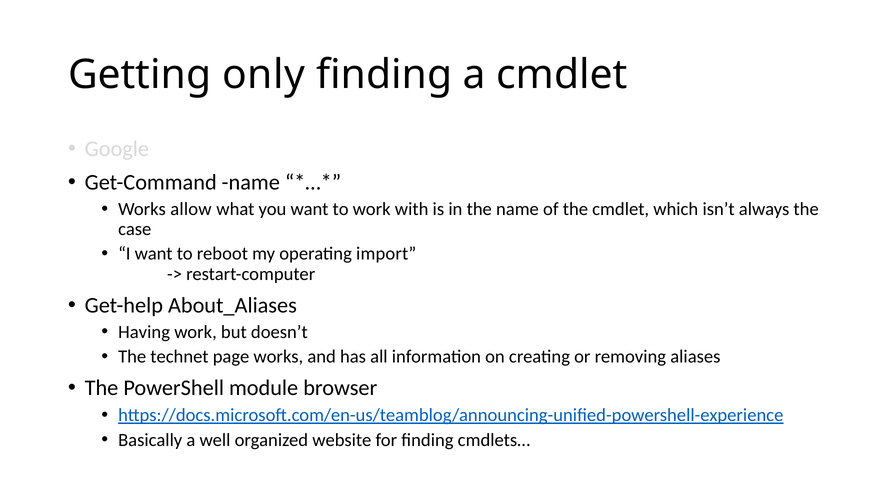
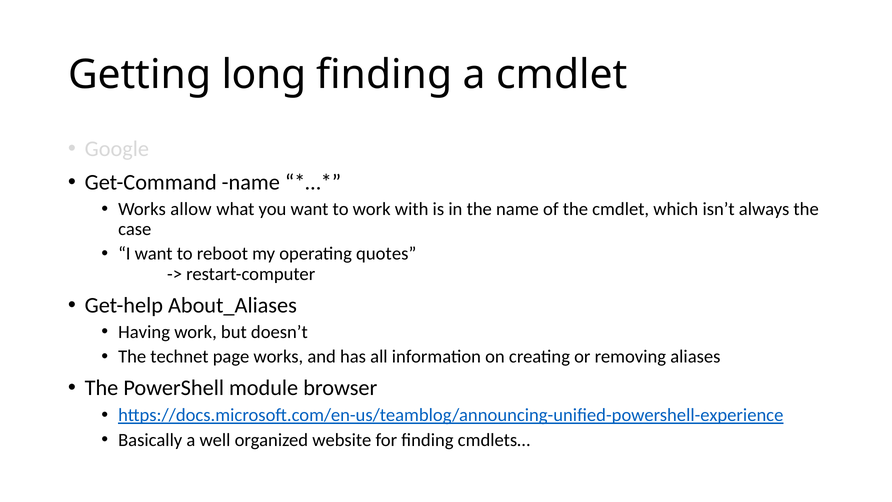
only: only -> long (264, 75)
import: import -> quotes (386, 254)
